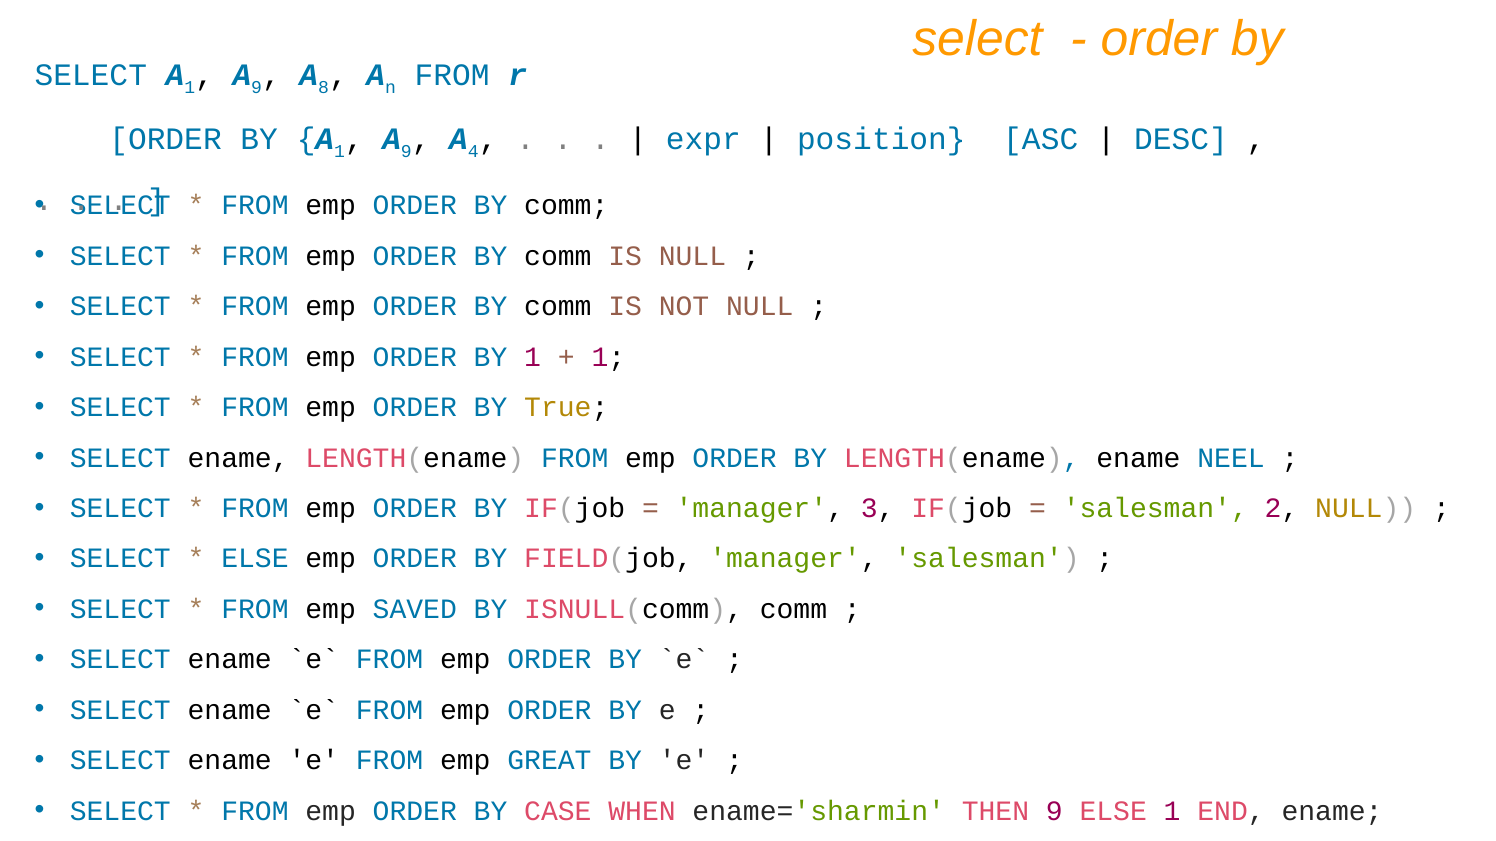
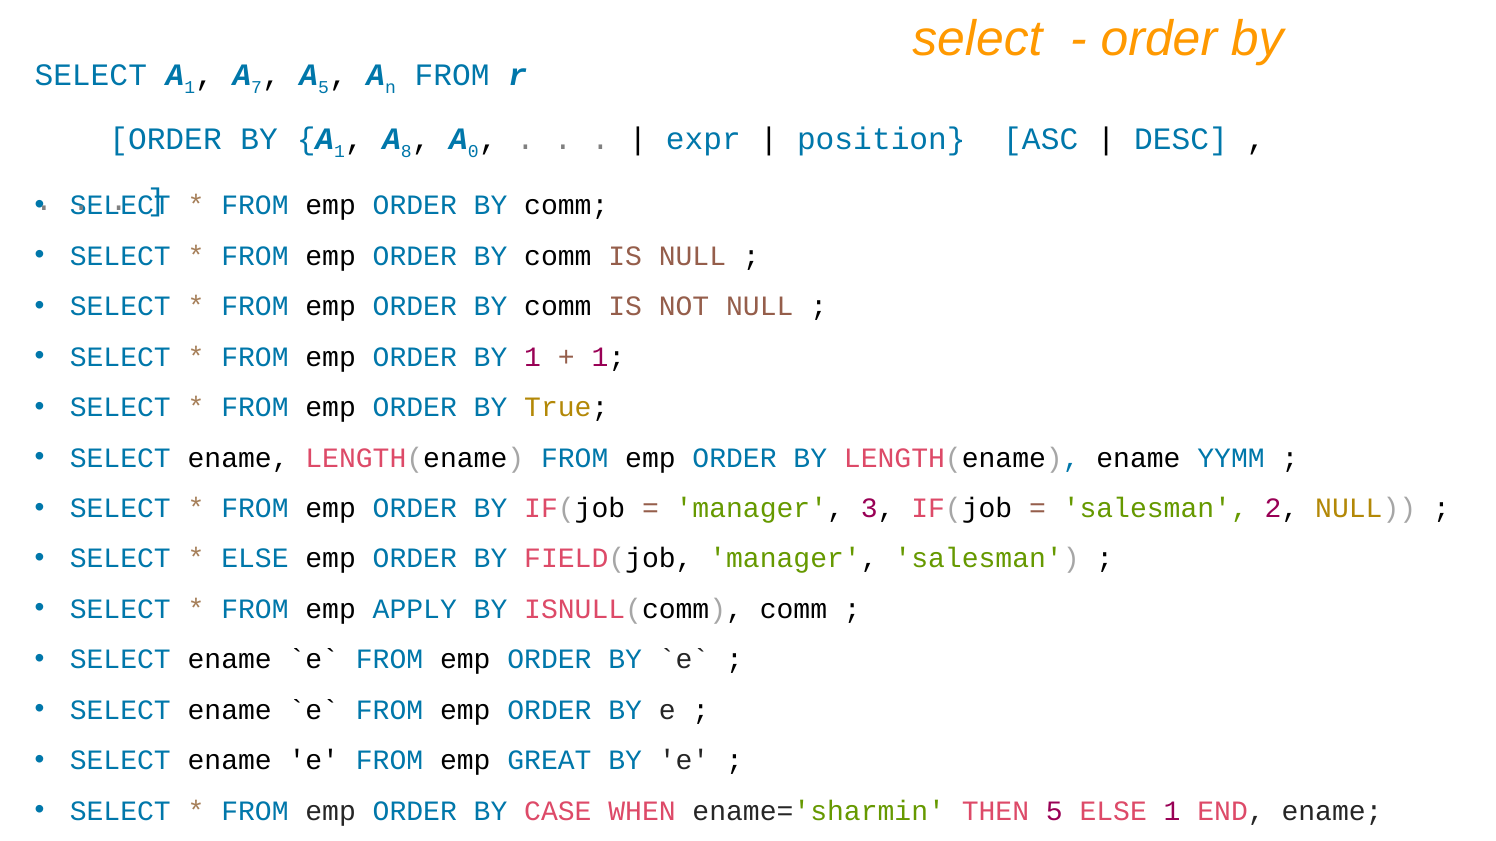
9: 9 -> 7 (257, 88)
8: 8 -> 5 (324, 88)
9: 9 -> 8 (406, 152)
4: 4 -> 0 (473, 152)
NEEL: NEEL -> YYMM (1231, 458)
SAVED: SAVED -> APPLY (415, 610)
THEN 9: 9 -> 5 (1054, 812)
